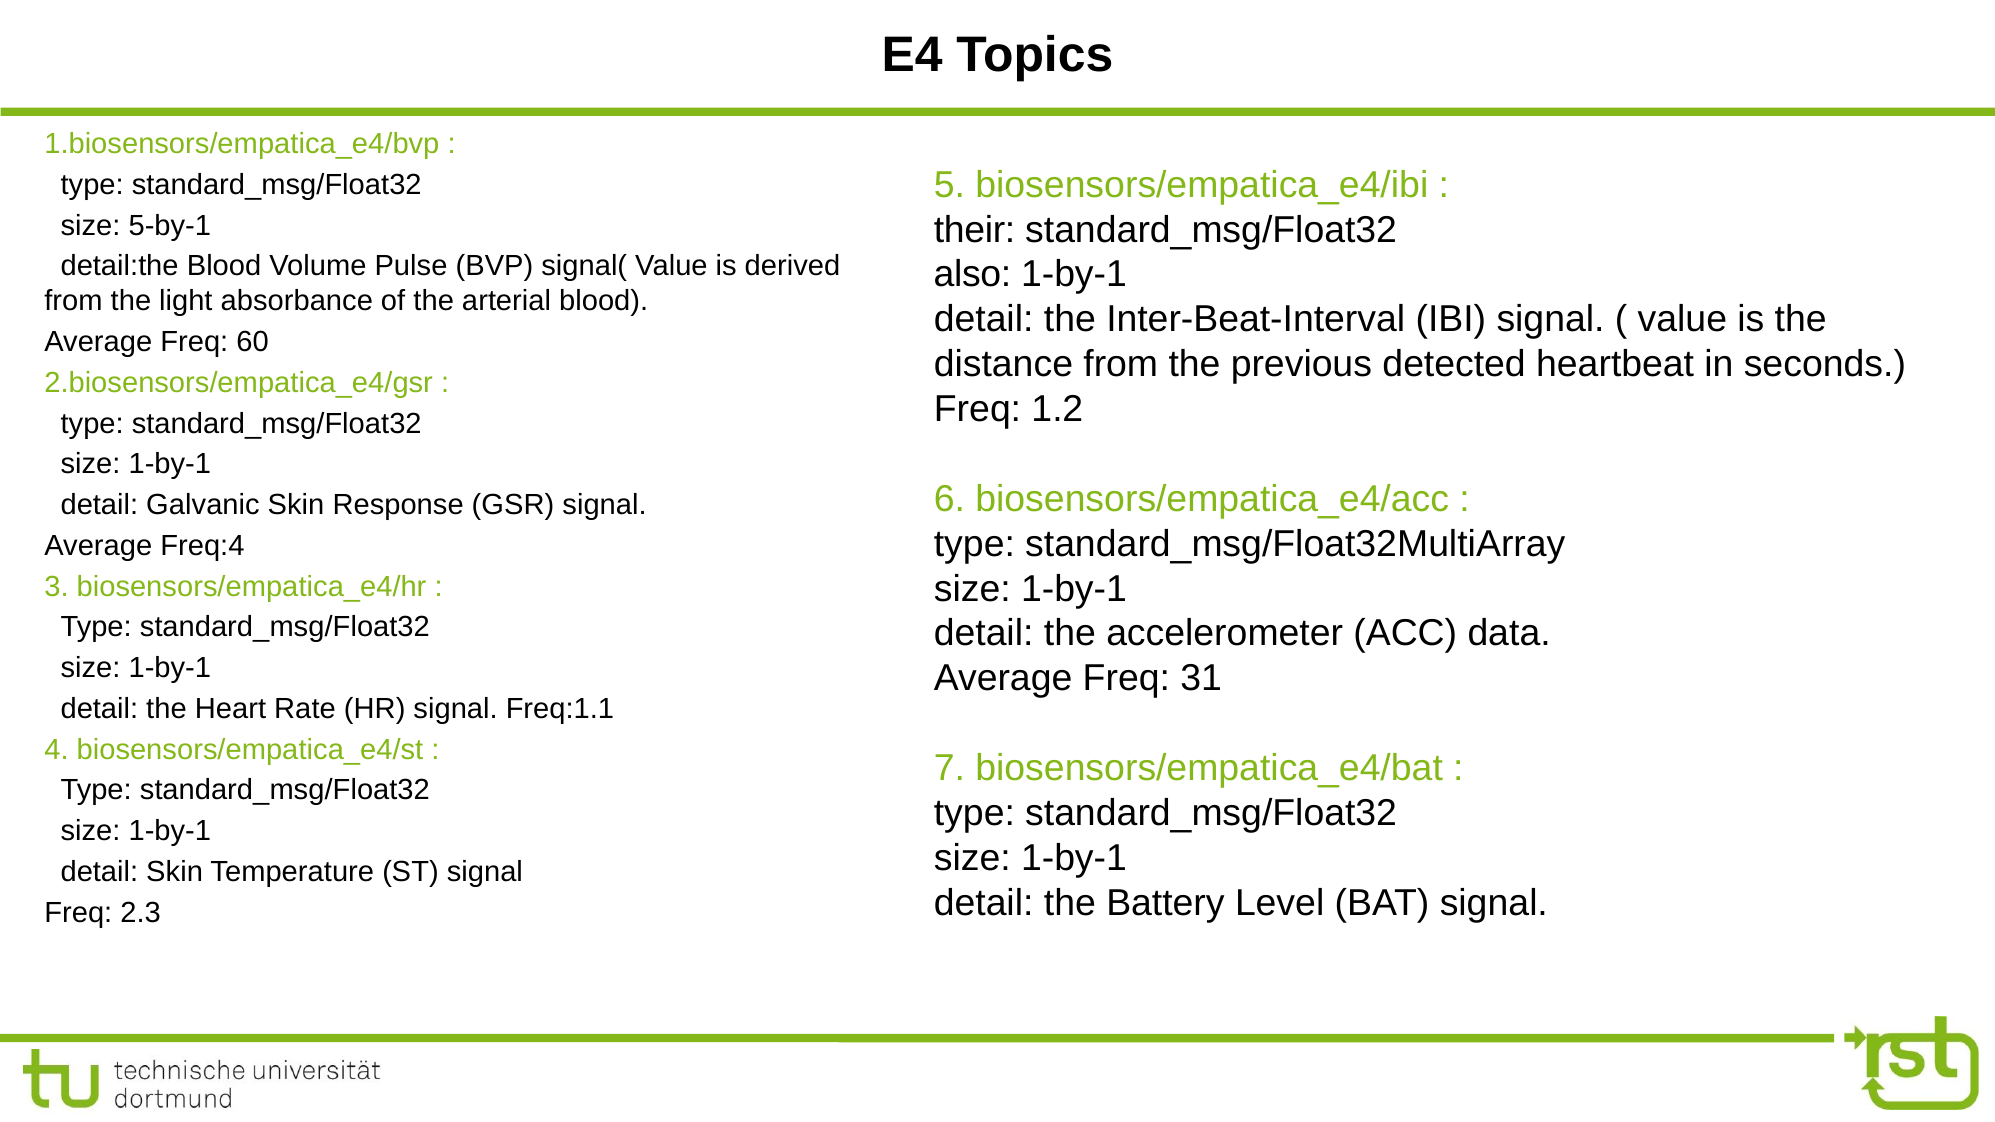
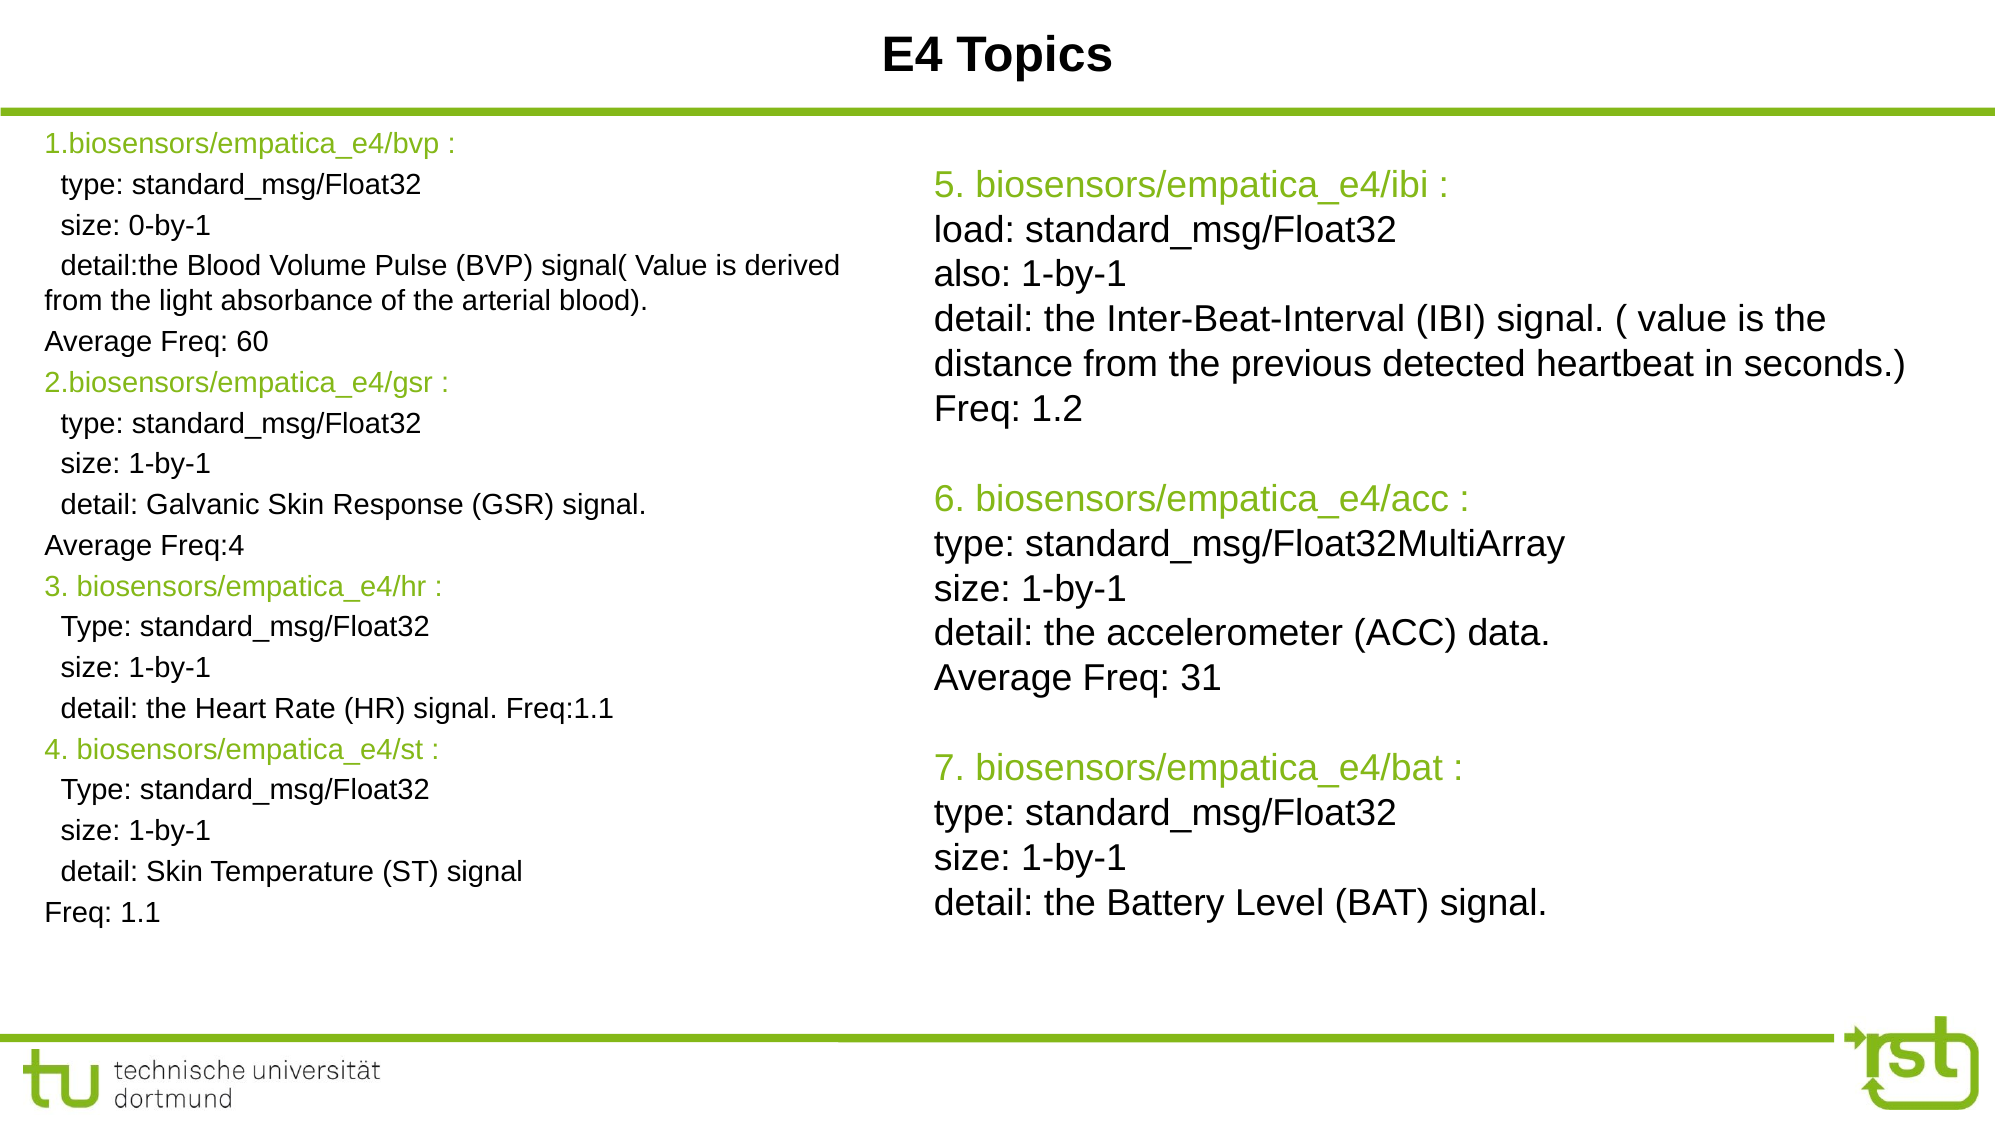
5-by-1: 5-by-1 -> 0-by-1 (170, 226)
their: their -> load (974, 230)
2.3: 2.3 -> 1.1 (141, 913)
